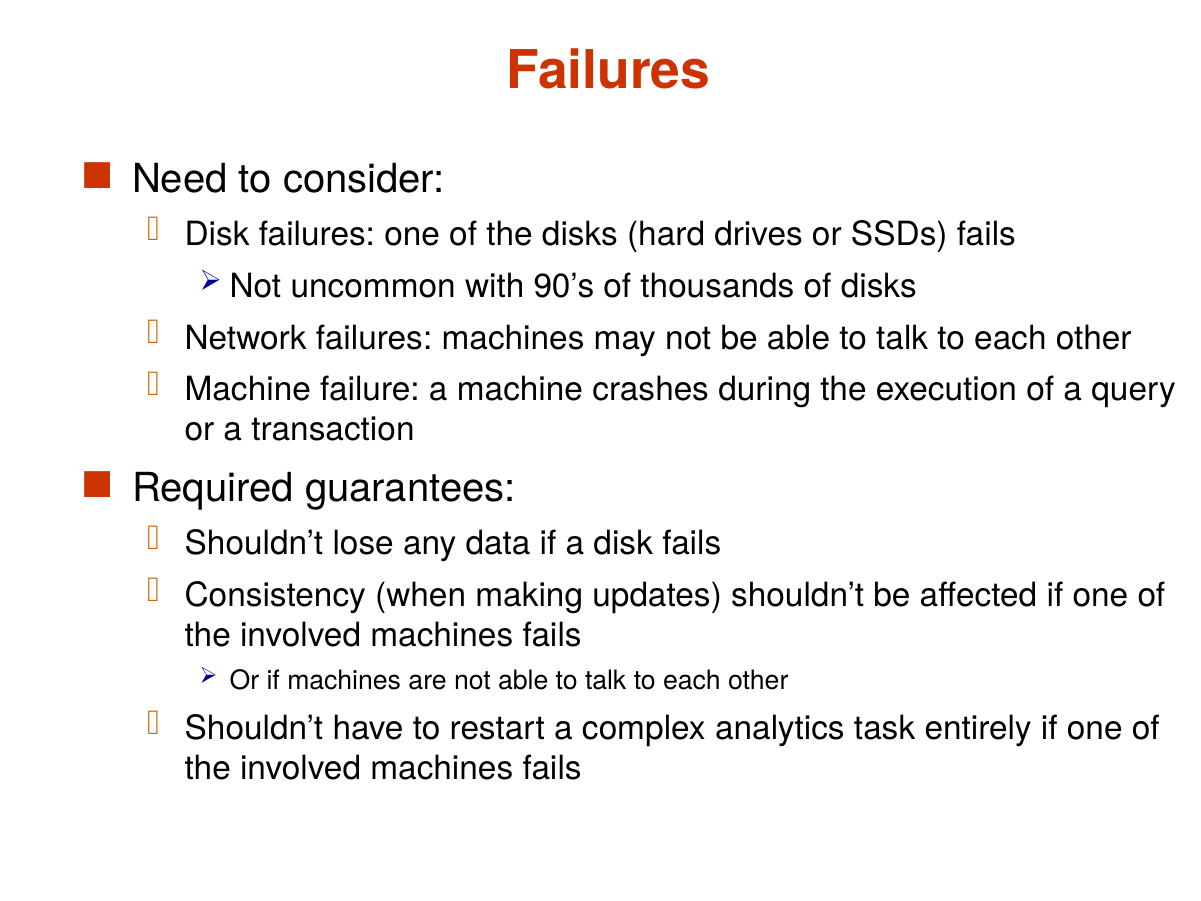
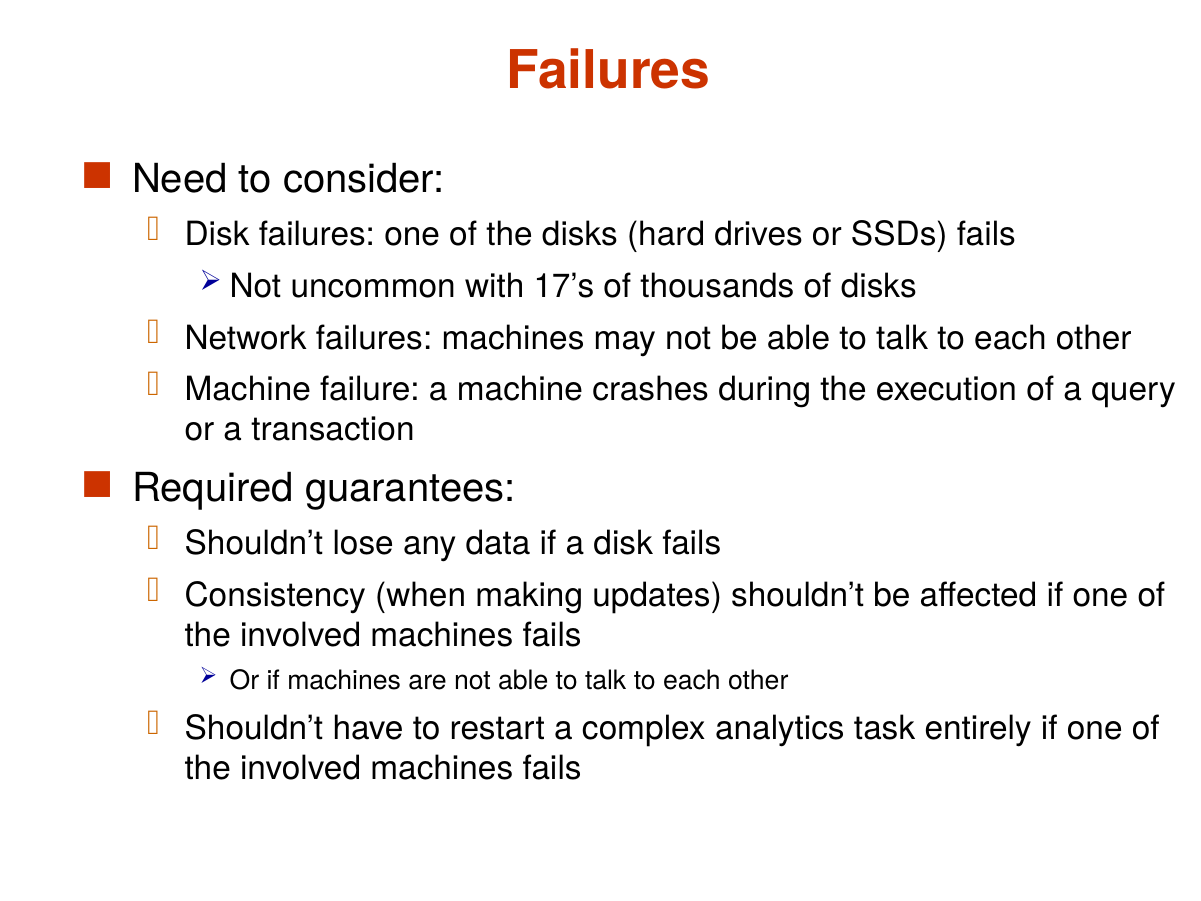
90’s: 90’s -> 17’s (564, 286)
